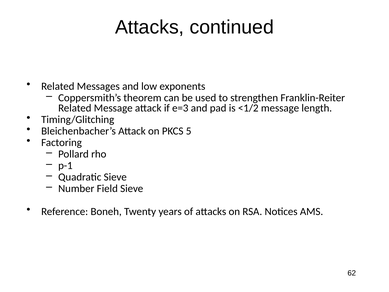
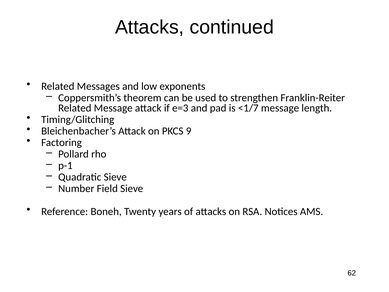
<1/2: <1/2 -> <1/7 (248, 108)
5: 5 -> 9 (189, 131)
